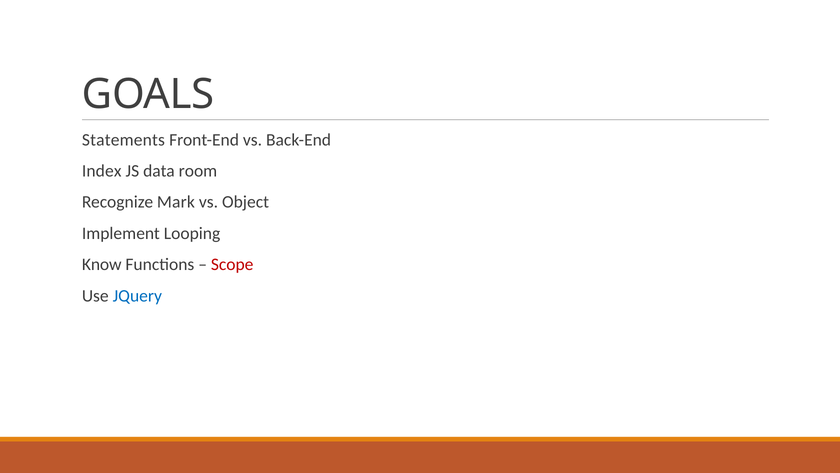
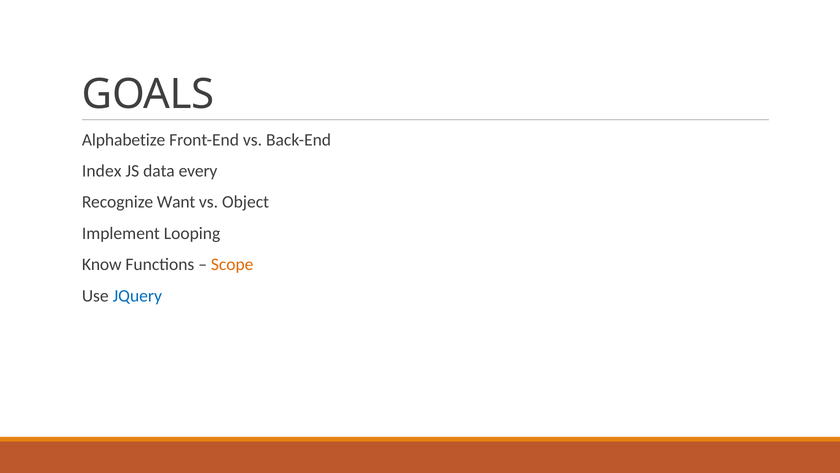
Statements: Statements -> Alphabetize (124, 140)
room: room -> every (198, 171)
Mark: Mark -> Want (176, 202)
Scope colour: red -> orange (232, 264)
